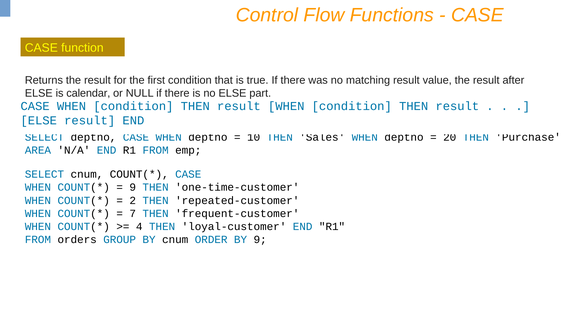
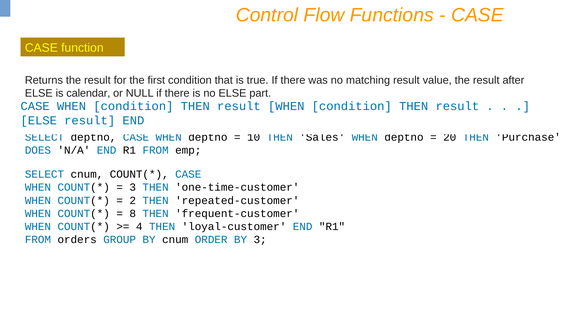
AREA: AREA -> DOES (38, 150)
9: 9 -> 3 (133, 187)
7: 7 -> 8 (133, 213)
BY 9: 9 -> 3 (260, 240)
